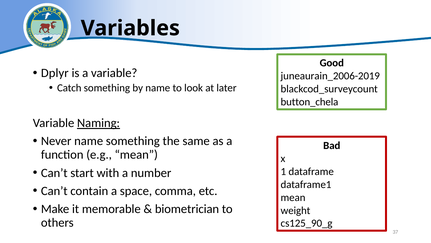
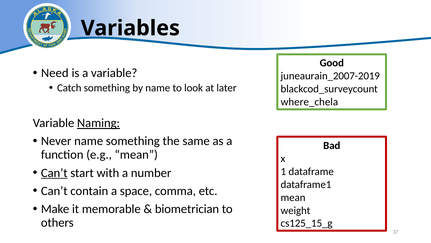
Dplyr: Dplyr -> Need (55, 73)
juneaurain_2006-2019: juneaurain_2006-2019 -> juneaurain_2007-2019 (330, 76)
button_chela: button_chela -> where_chela (309, 102)
Can’t underline: none -> present (54, 172)
cs125_90_g: cs125_90_g -> cs125_15_g (307, 223)
